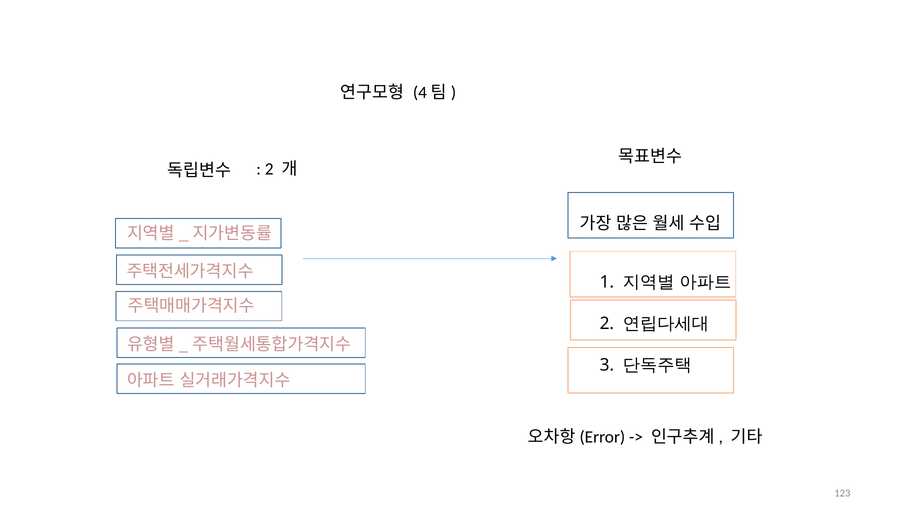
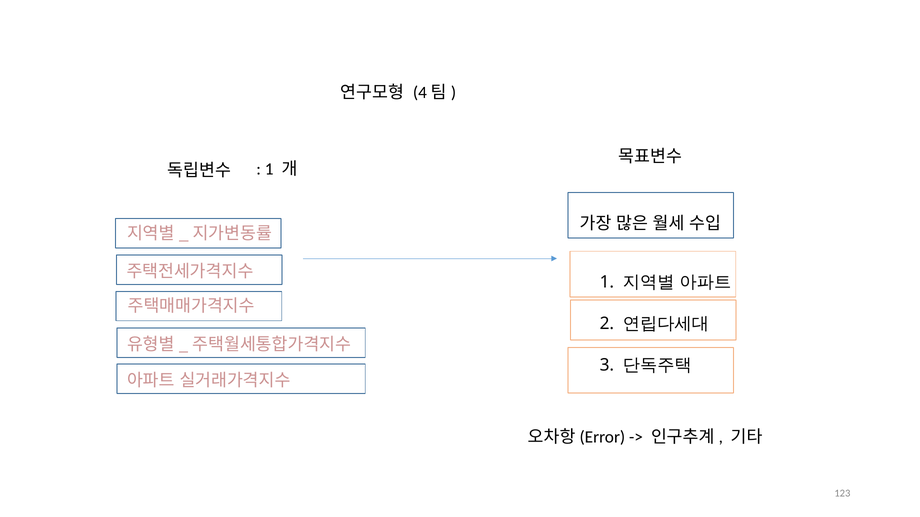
2: 2 -> 1 (269, 169)
